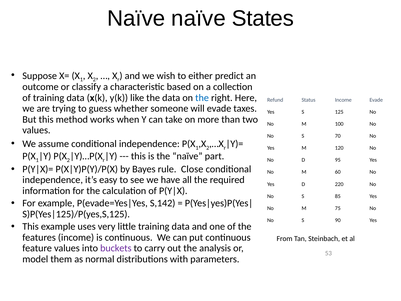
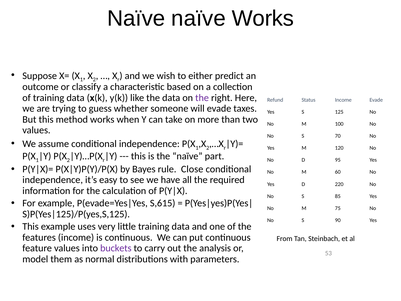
naïve States: States -> Works (263, 19)
the colour: blue -> purple (202, 98)
S,142: S,142 -> S,615 (163, 203)
